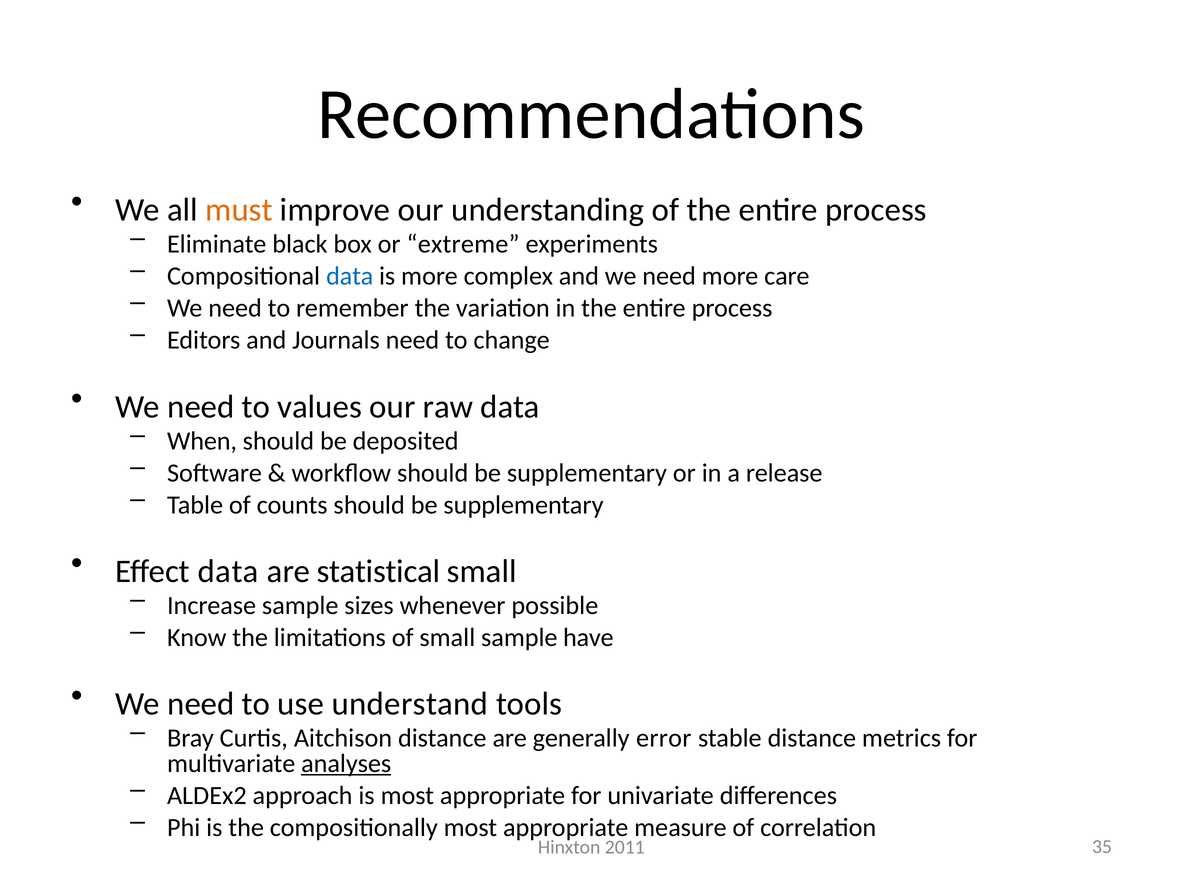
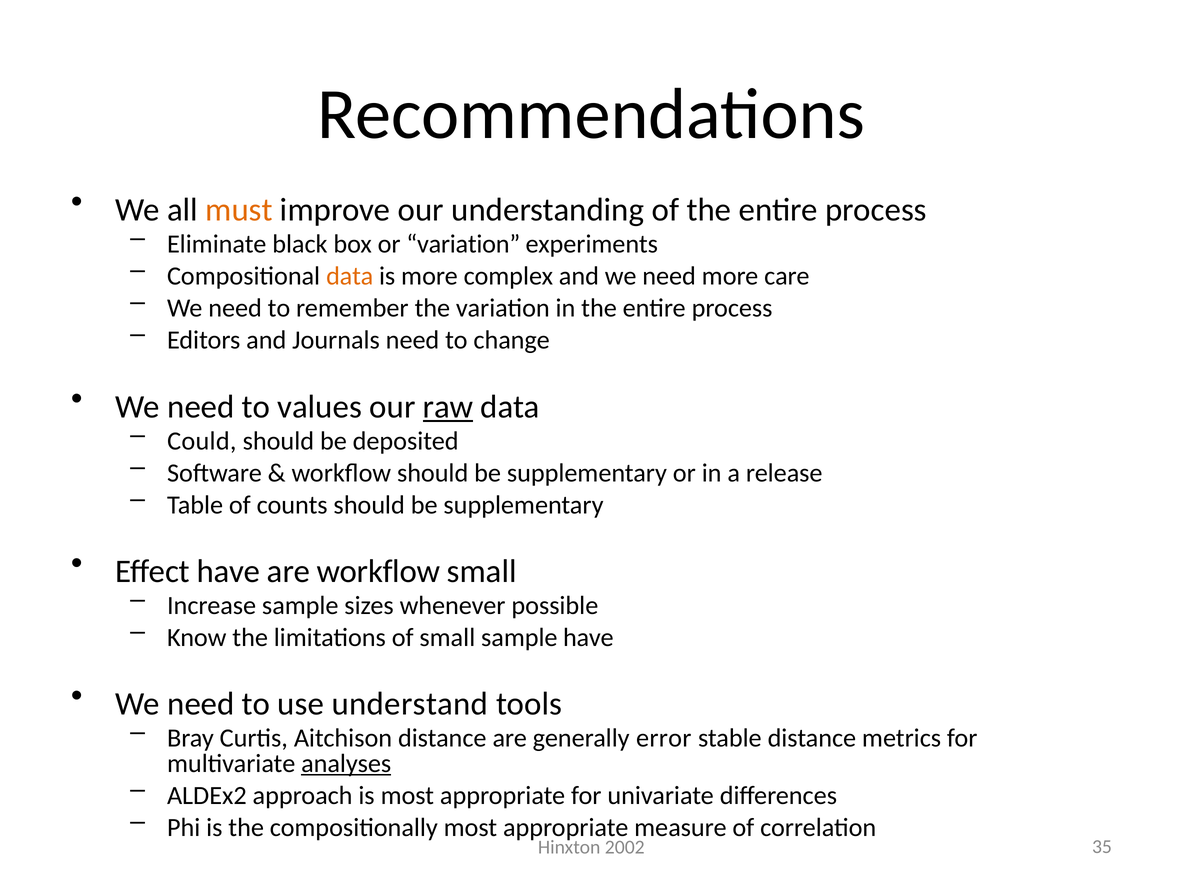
or extreme: extreme -> variation (463, 244)
data colour: blue -> orange (350, 276)
raw underline: none -> present (448, 407)
When: When -> Could (202, 441)
Effect data: data -> have (229, 572)
are statistical: statistical -> workflow (378, 572)
2011: 2011 -> 2002 (625, 847)
